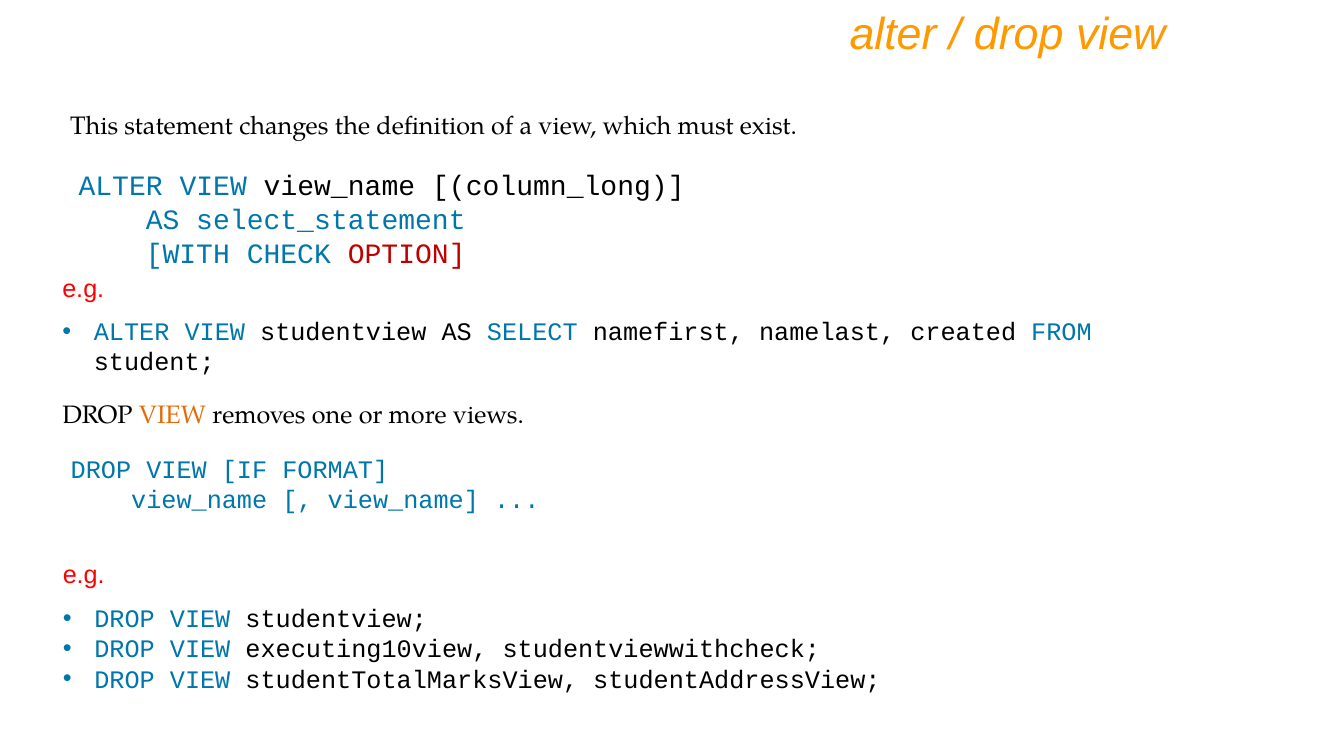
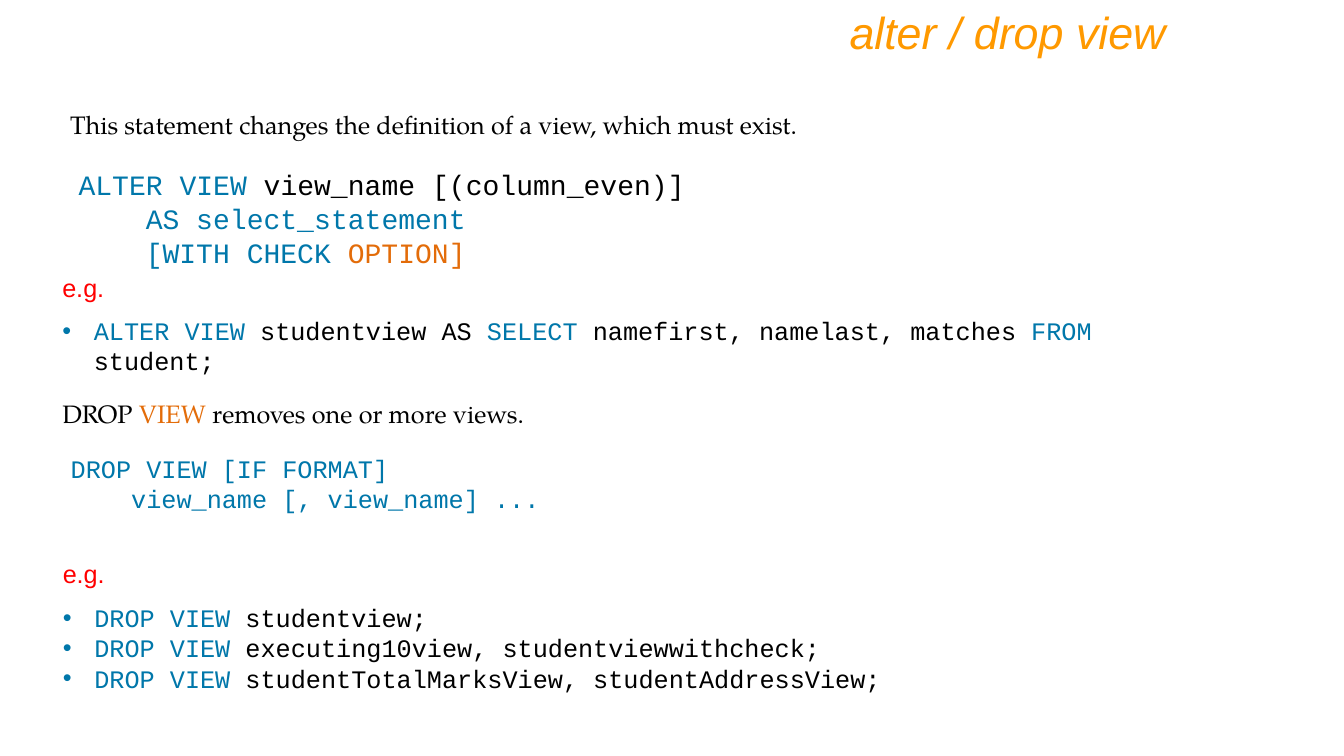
column_long: column_long -> column_even (558, 187)
OPTION colour: red -> orange (407, 254)
created: created -> matches (963, 332)
